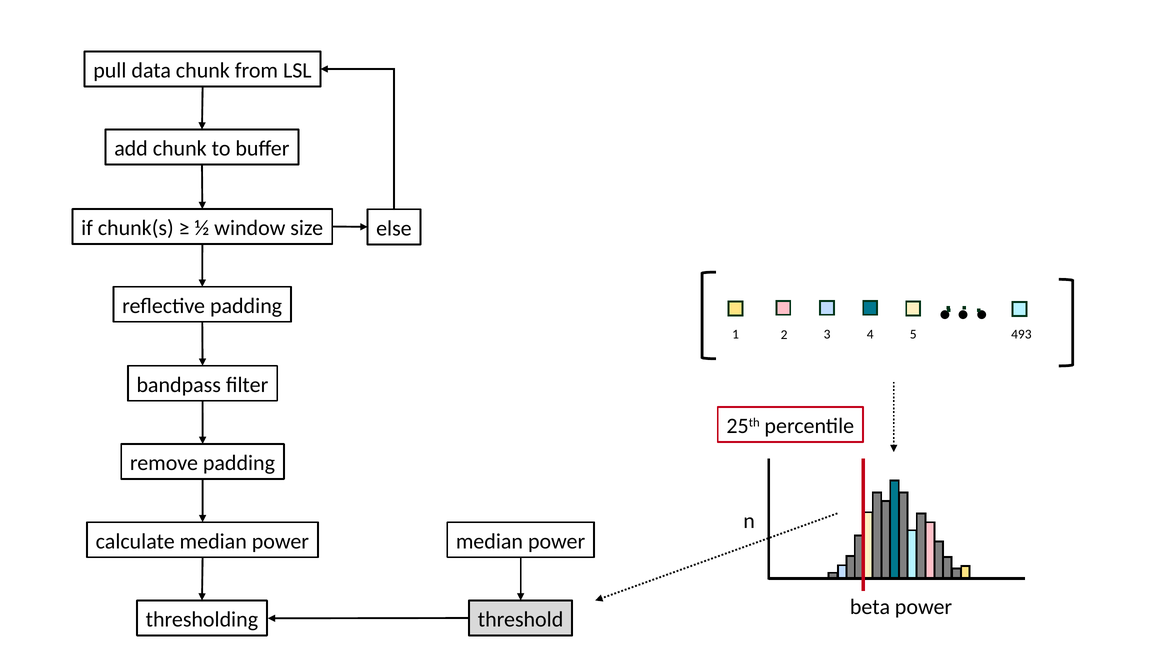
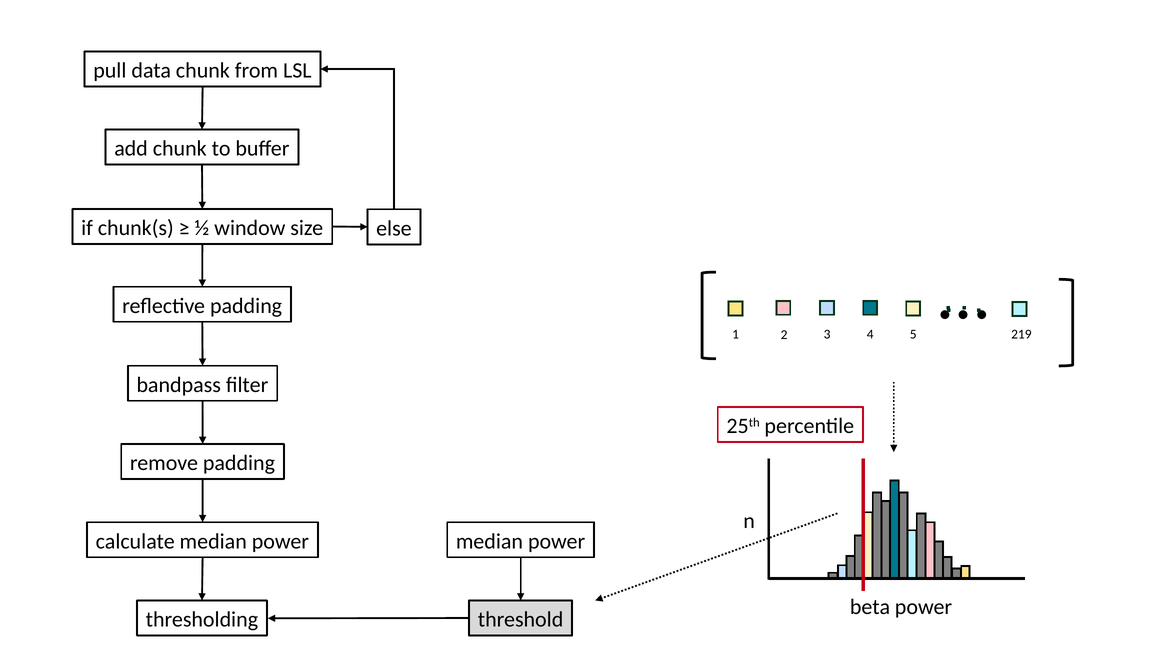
493: 493 -> 219 (1021, 335)
